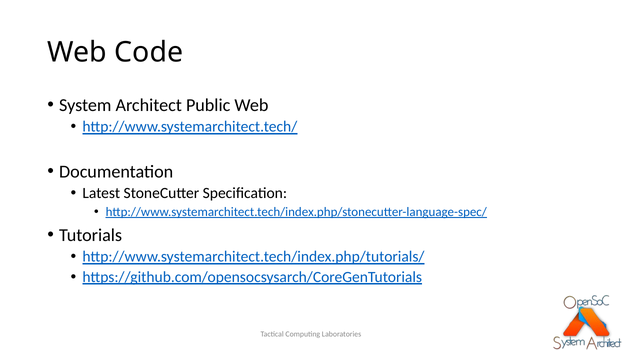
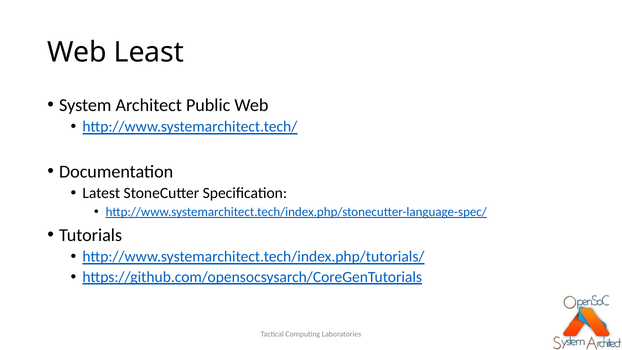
Code: Code -> Least (149, 52)
